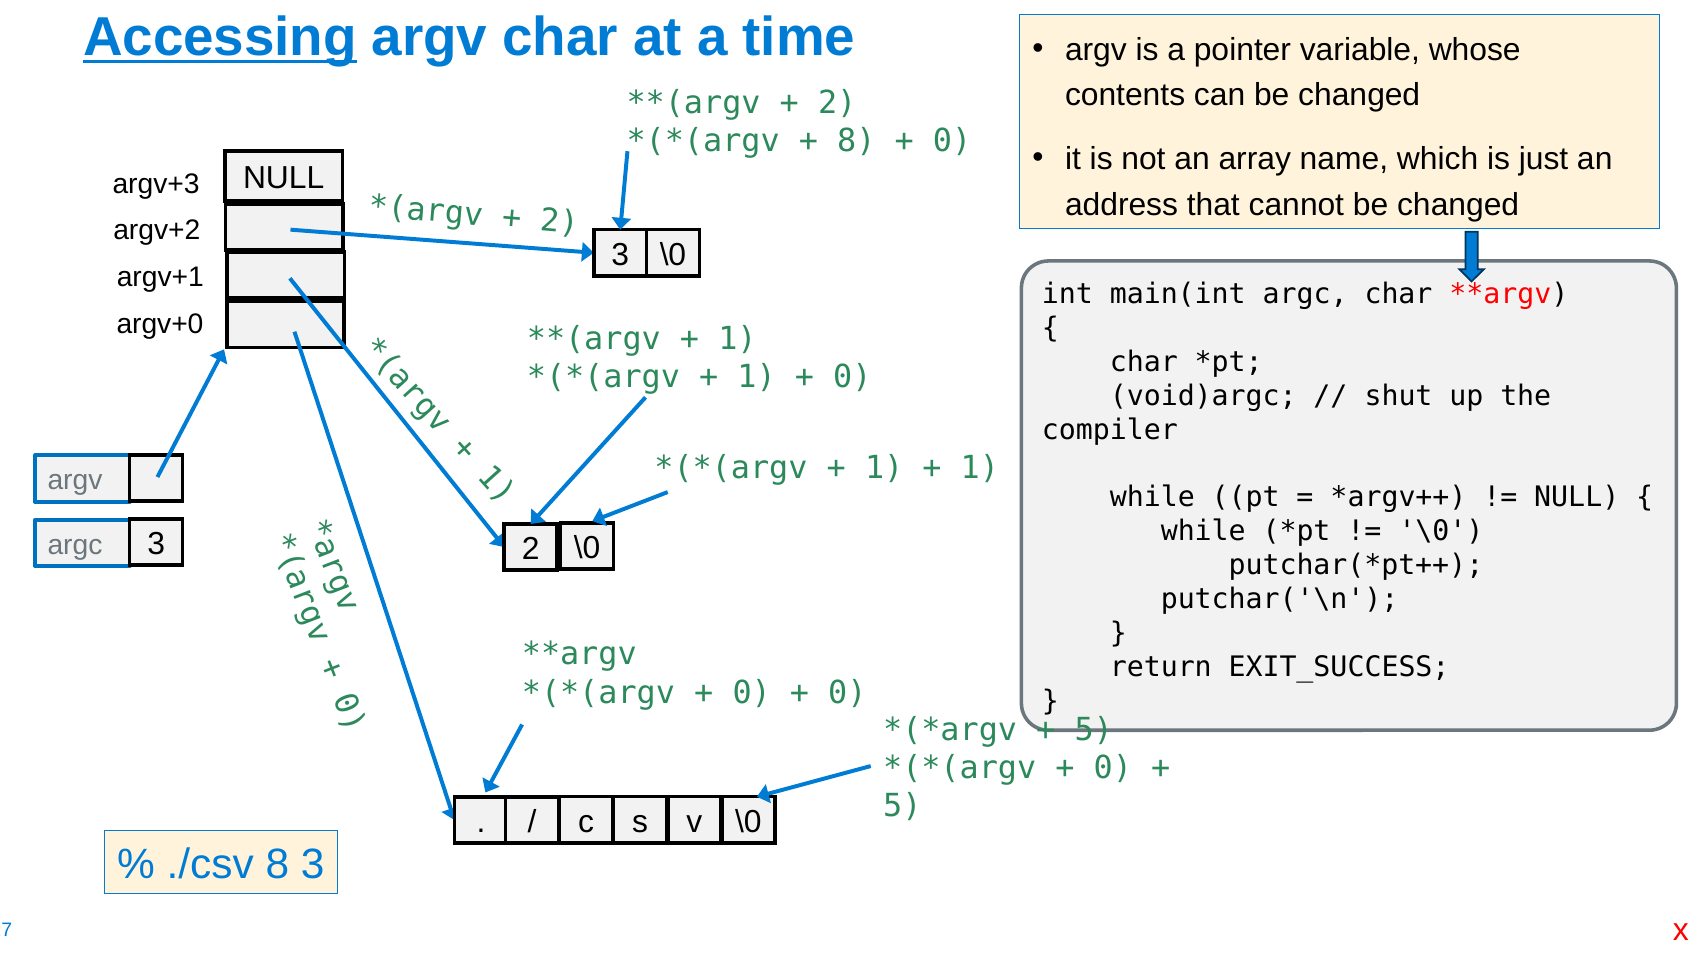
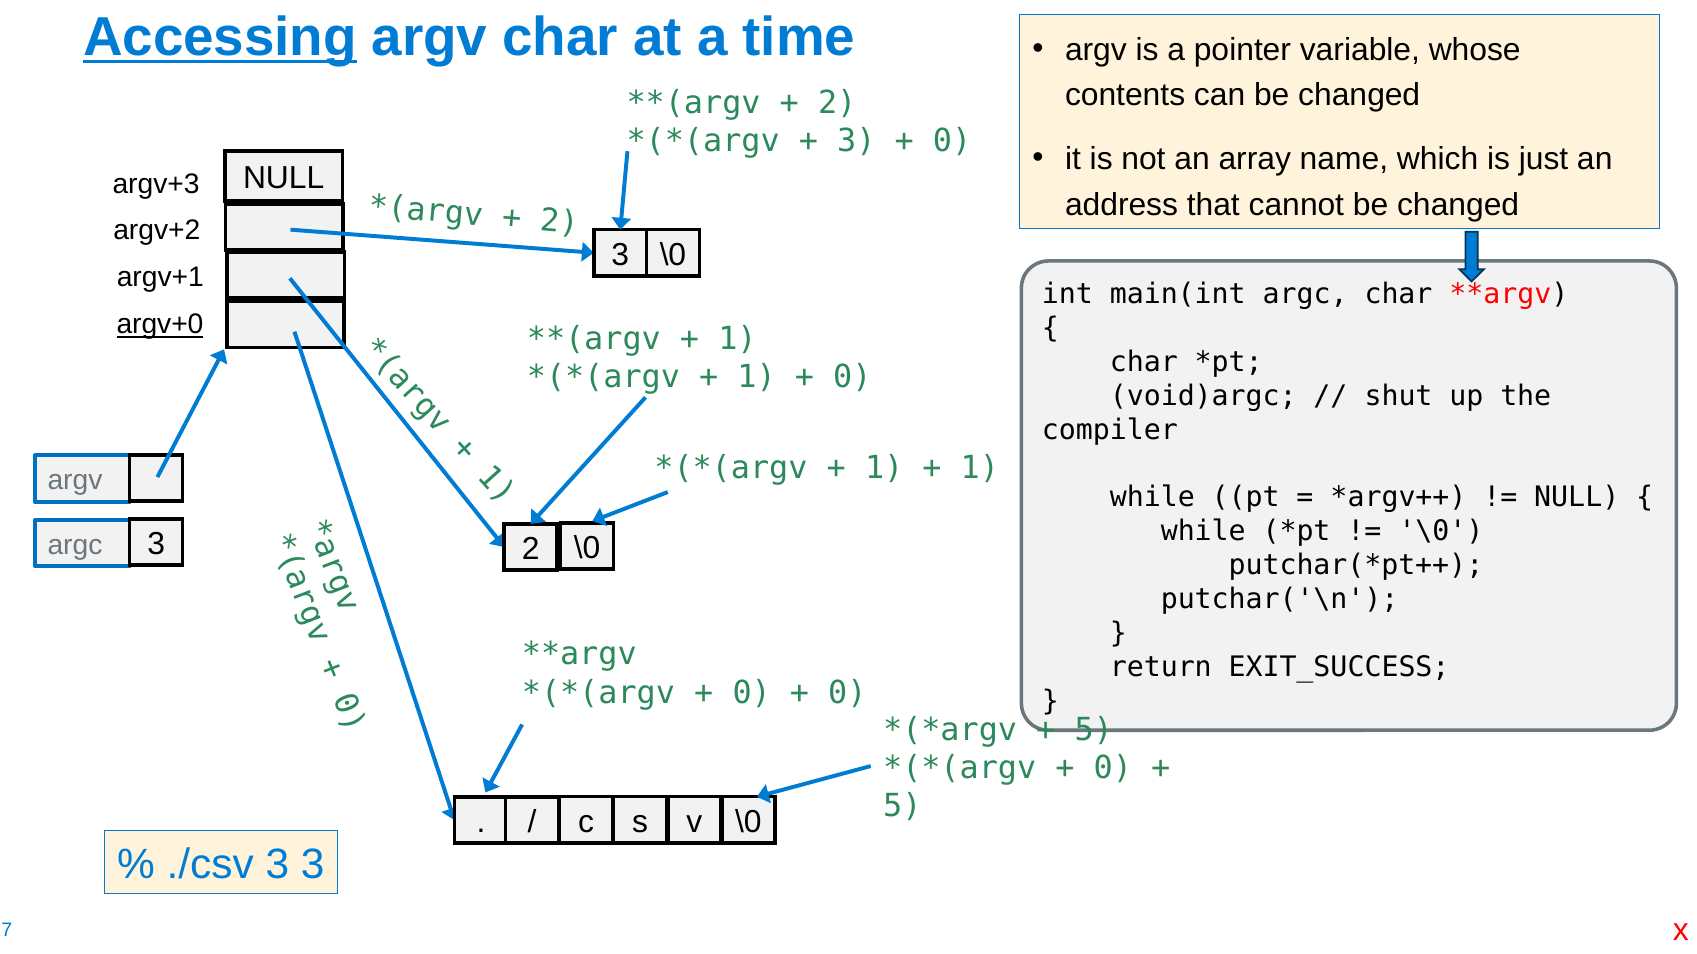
8: 8 -> 3 (856, 141)
argv+0 underline: none -> present (160, 325)
./csv 8: 8 -> 3 (277, 865)
